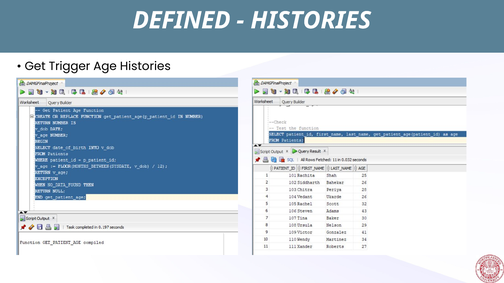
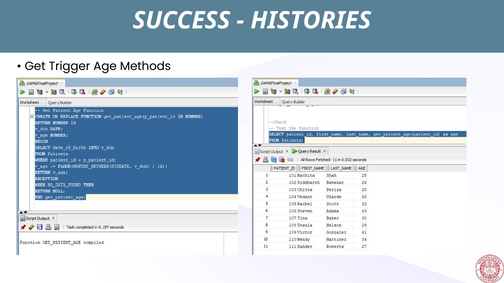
DEFINED: DEFINED -> SUCCESS (181, 20)
Age Histories: Histories -> Methods (145, 66)
